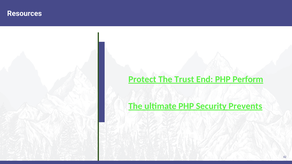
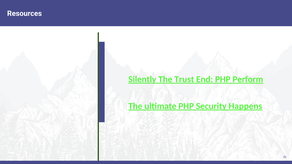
Protect: Protect -> Silently (142, 79)
Prevents: Prevents -> Happens (245, 106)
